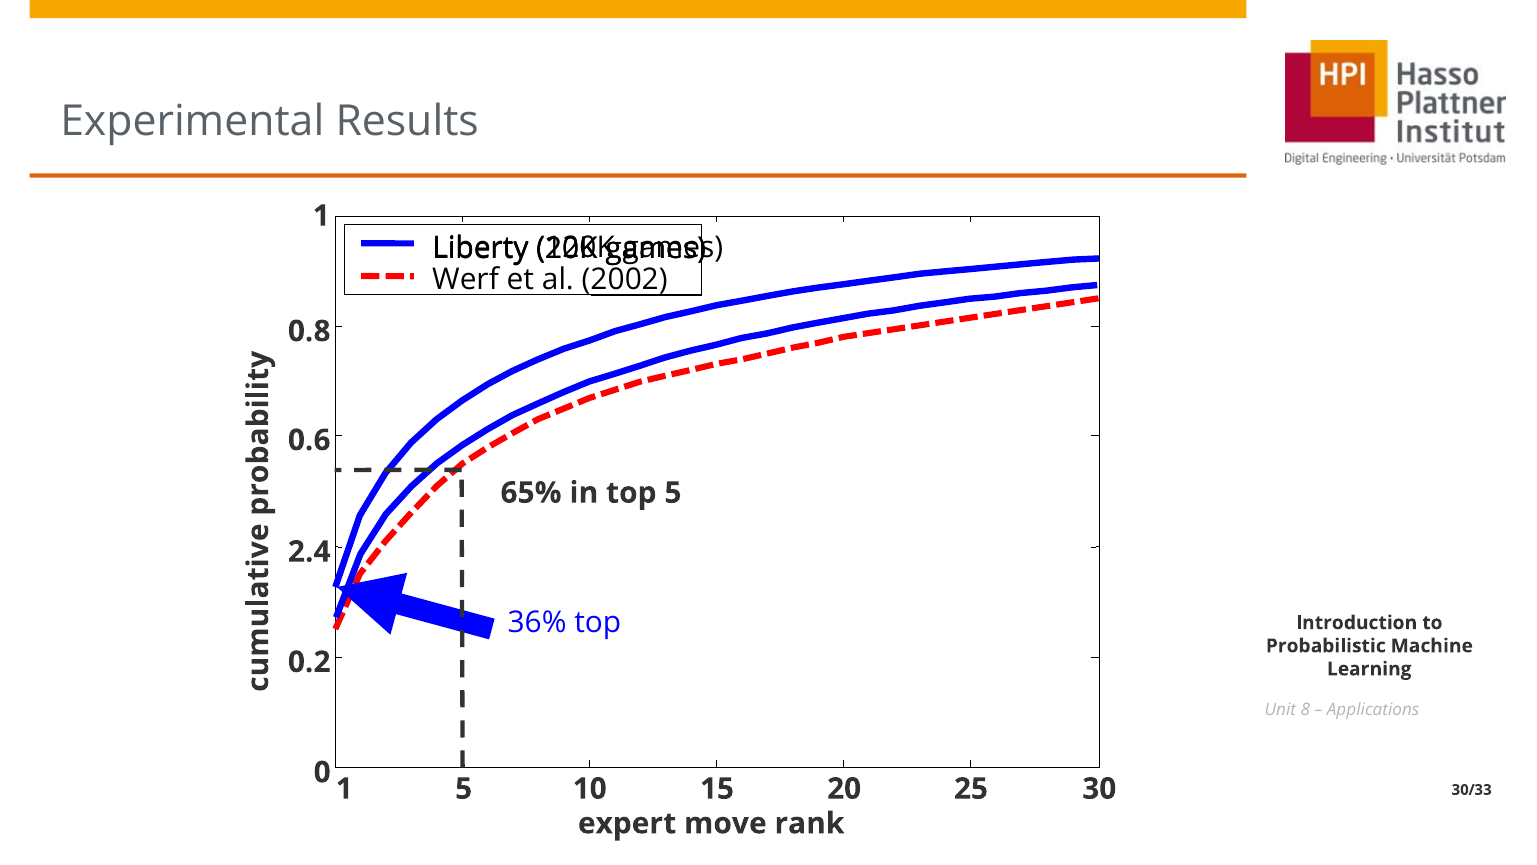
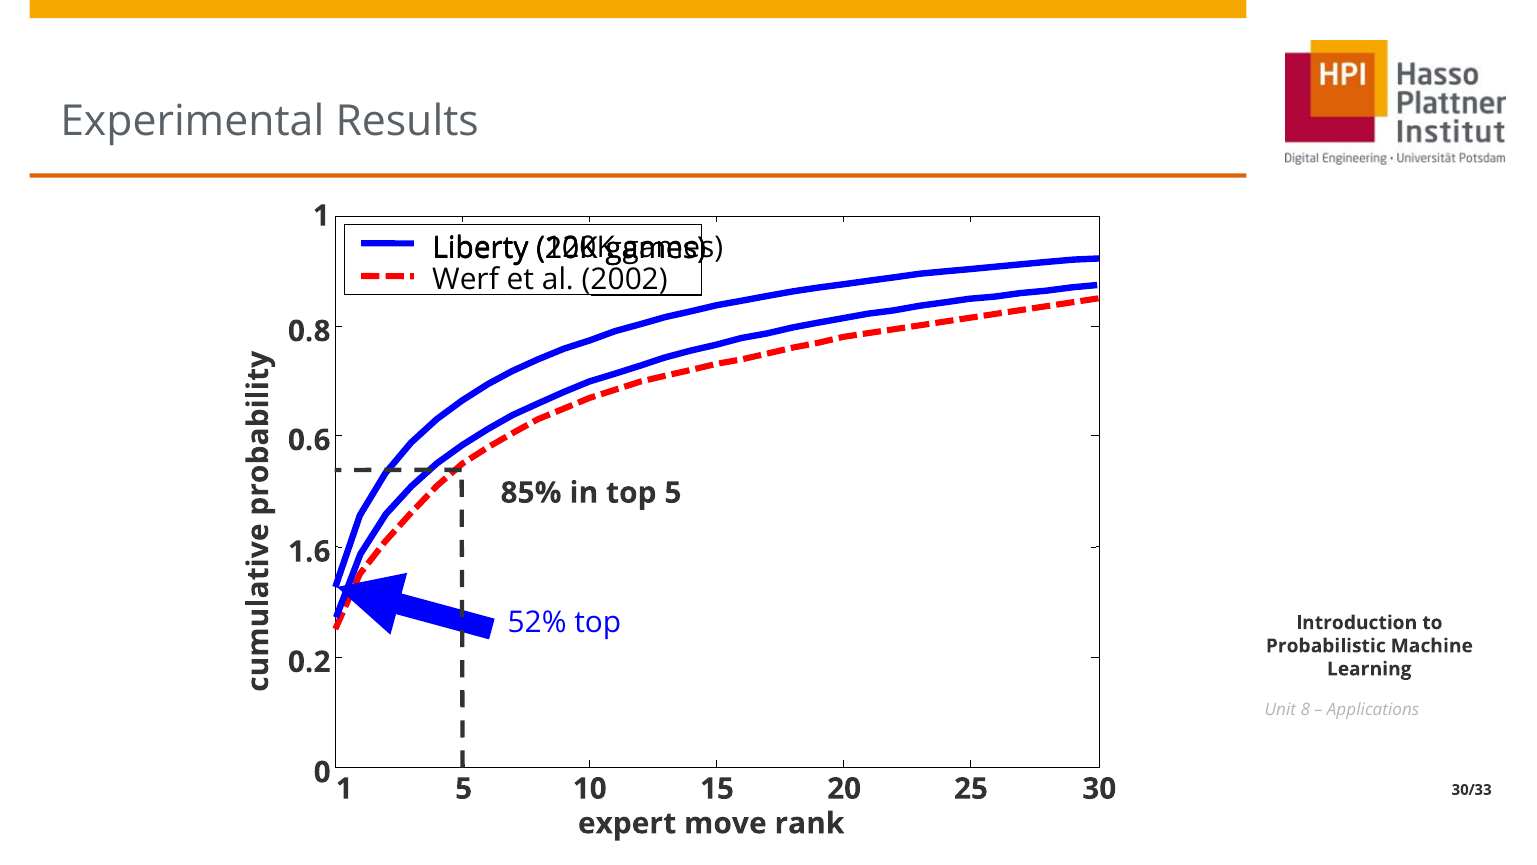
65%: 65% -> 85% (531, 493)
2.4: 2.4 -> 1.6 (309, 552)
36%: 36% -> 52% (537, 623)
